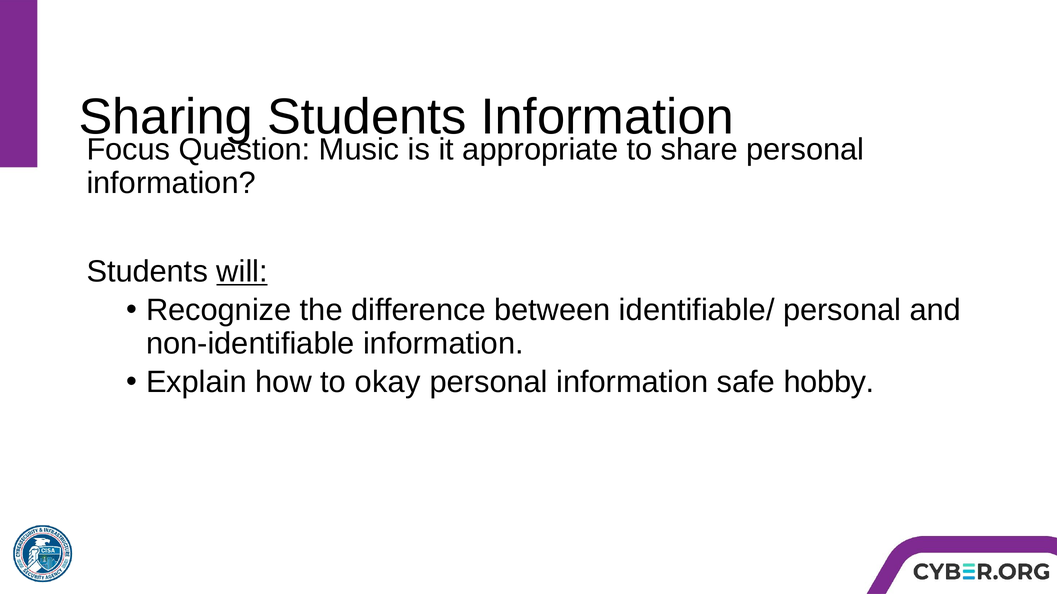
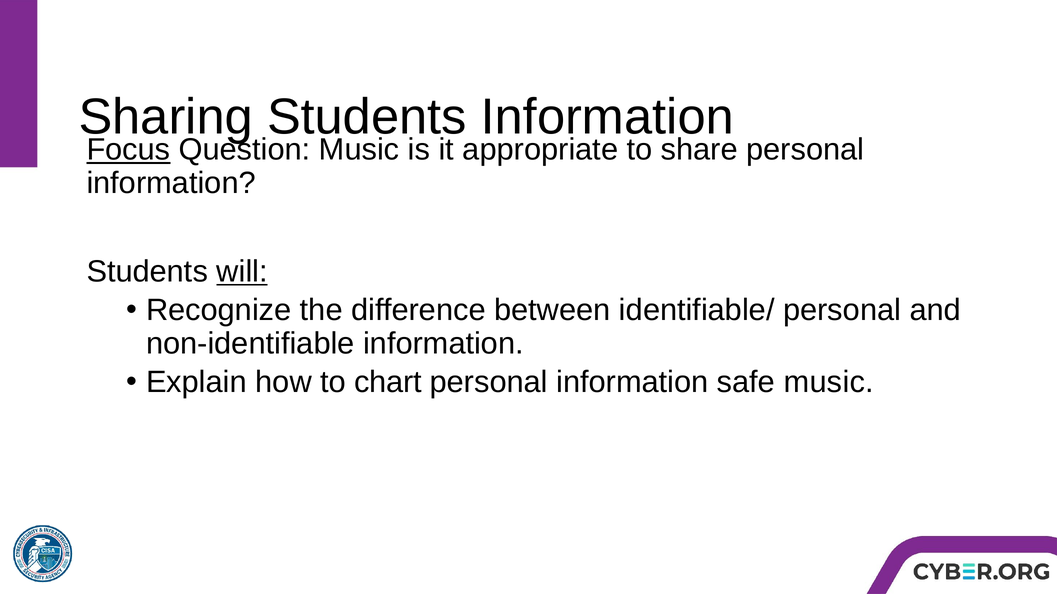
Focus underline: none -> present (128, 150)
okay: okay -> chart (388, 383)
safe hobby: hobby -> music (829, 383)
